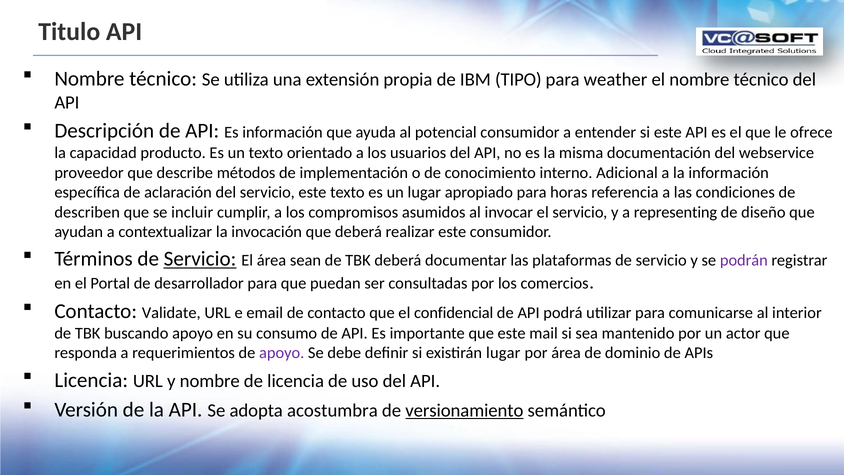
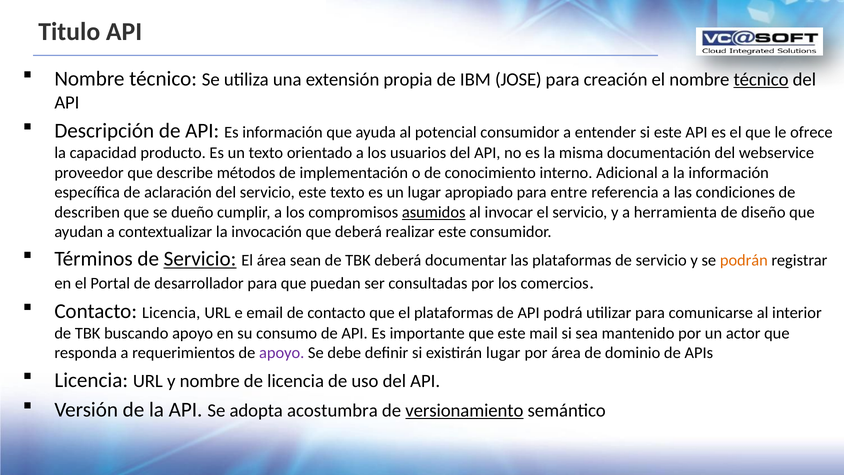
TIPO: TIPO -> JOSE (518, 80)
weather: weather -> creación (616, 80)
técnico underline: none -> present (761, 80)
horas: horas -> entre (569, 192)
incluir: incluir -> dueño (192, 212)
asumidos underline: none -> present (434, 212)
representing: representing -> herramienta (675, 212)
podrán colour: purple -> orange (744, 260)
Contacto Validate: Validate -> Licencia (171, 312)
el confidencial: confidencial -> plataformas (454, 312)
